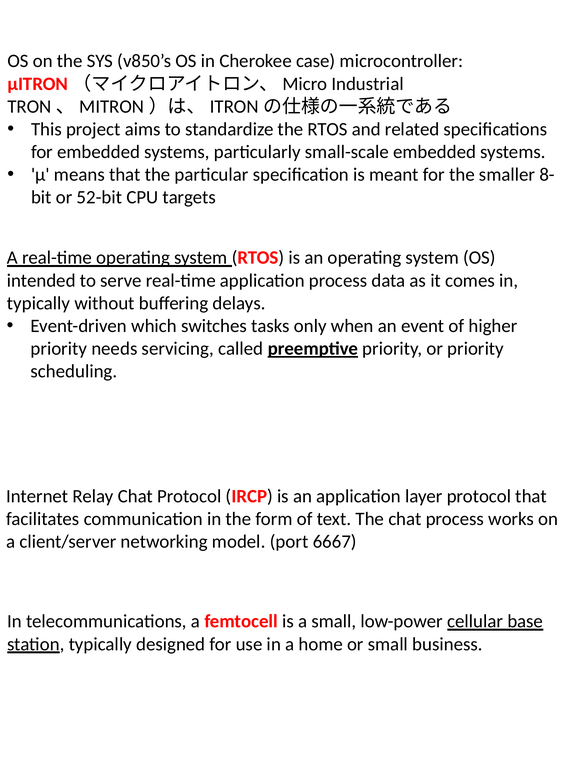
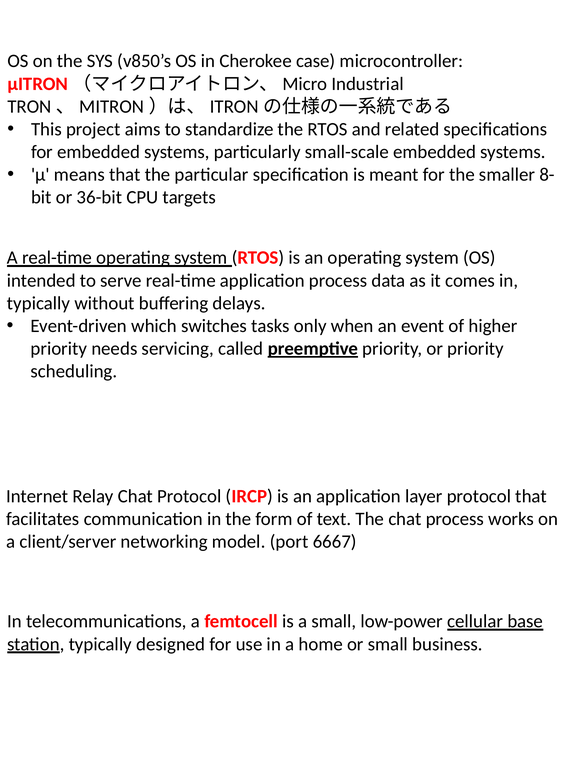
52-bit: 52-bit -> 36-bit (99, 197)
